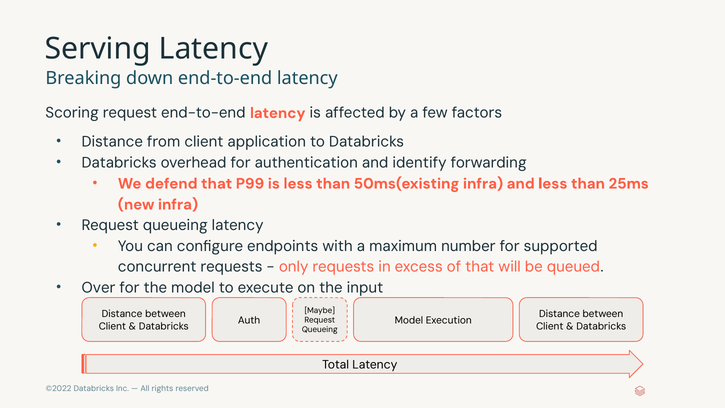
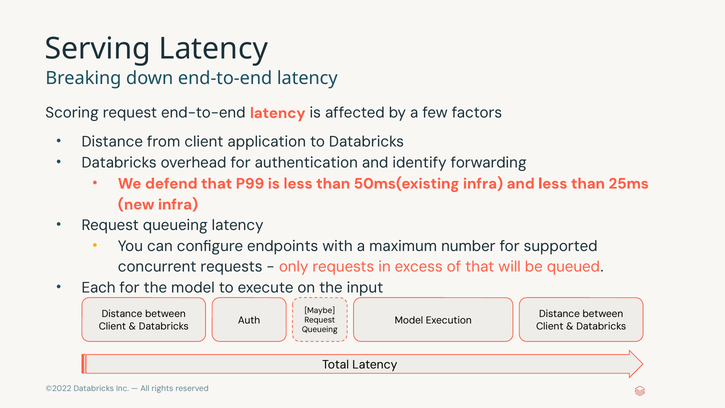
Over: Over -> Each (99, 288)
